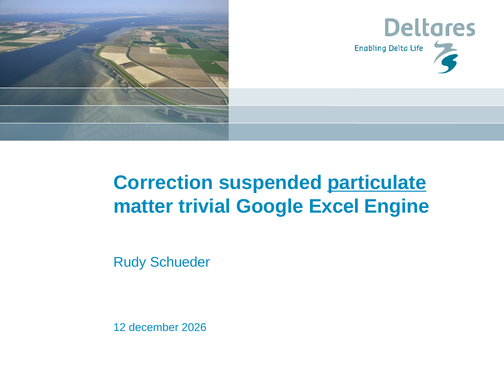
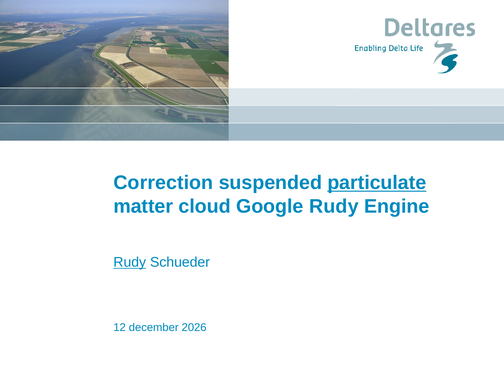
trivial: trivial -> cloud (205, 206)
Google Excel: Excel -> Rudy (334, 206)
Rudy underline: none -> present (130, 262)
